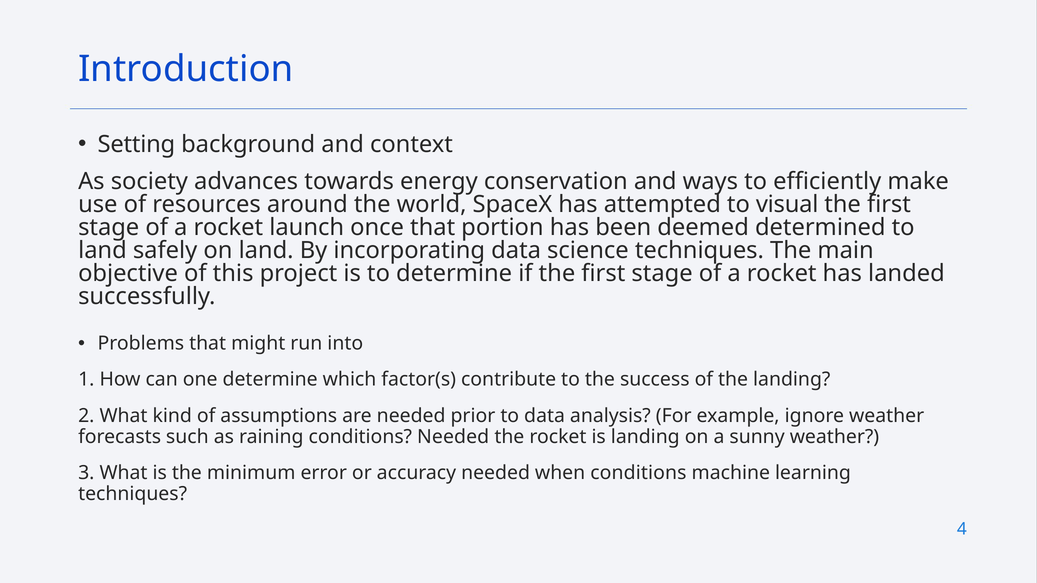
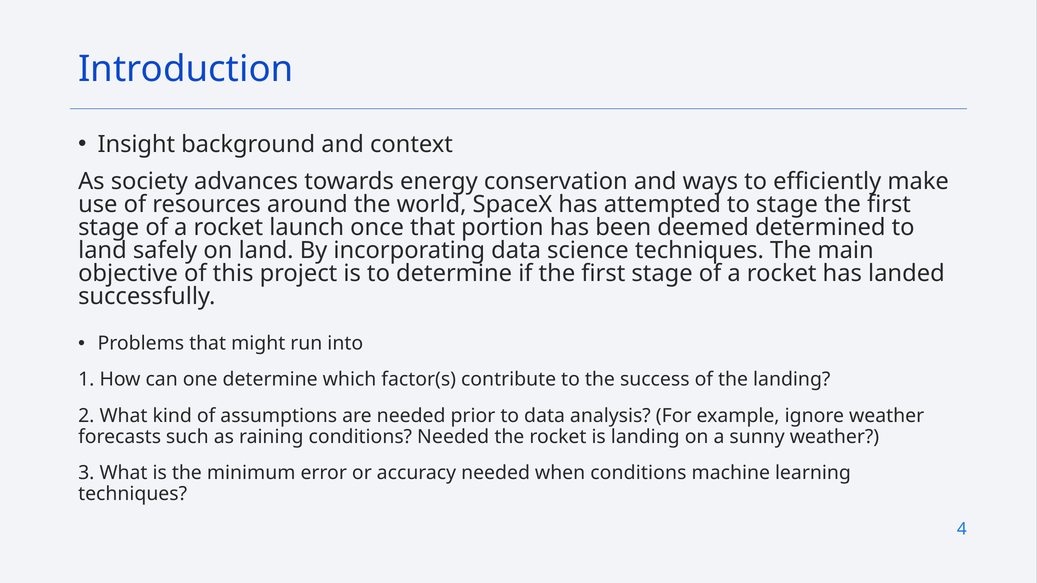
Setting: Setting -> Insight (136, 145)
to visual: visual -> stage (787, 204)
